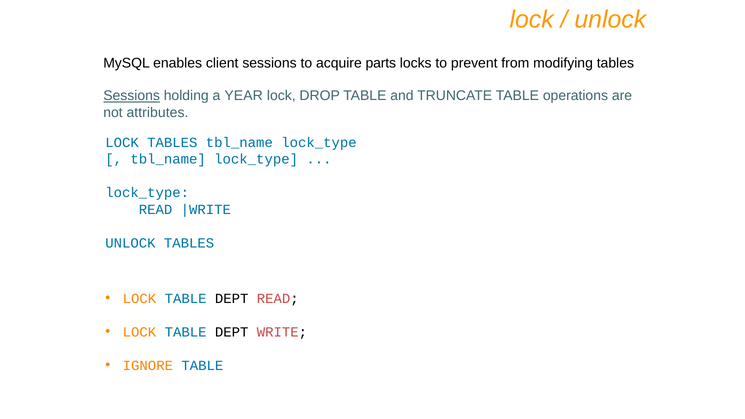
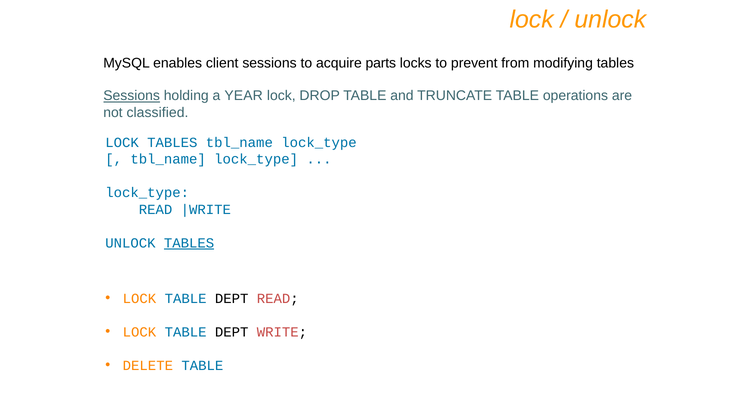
attributes: attributes -> classified (158, 113)
TABLES underline: none -> present (189, 243)
IGNORE: IGNORE -> DELETE (148, 366)
